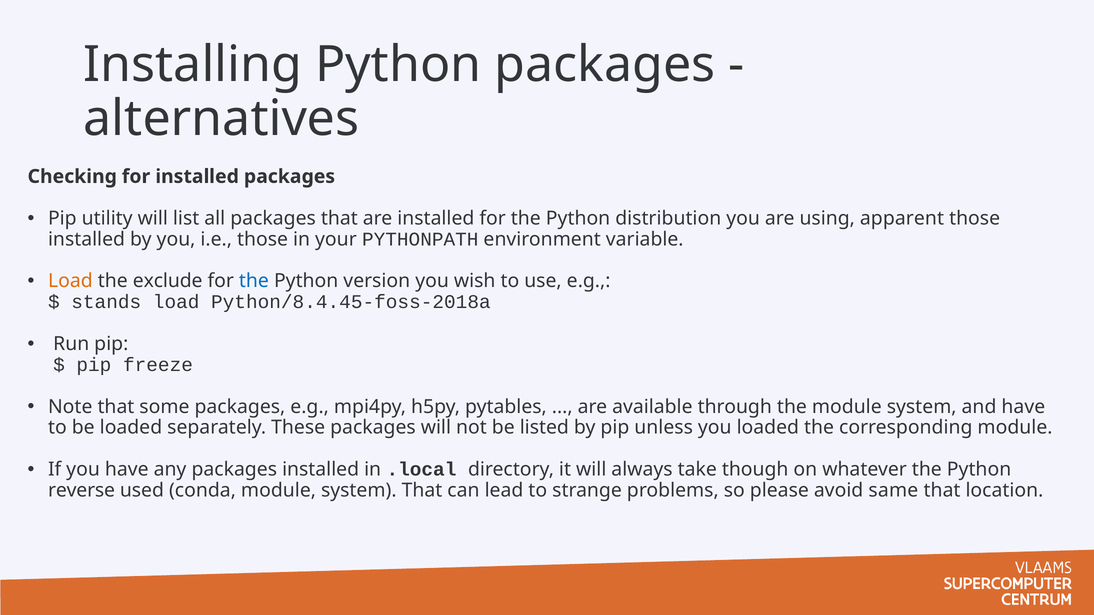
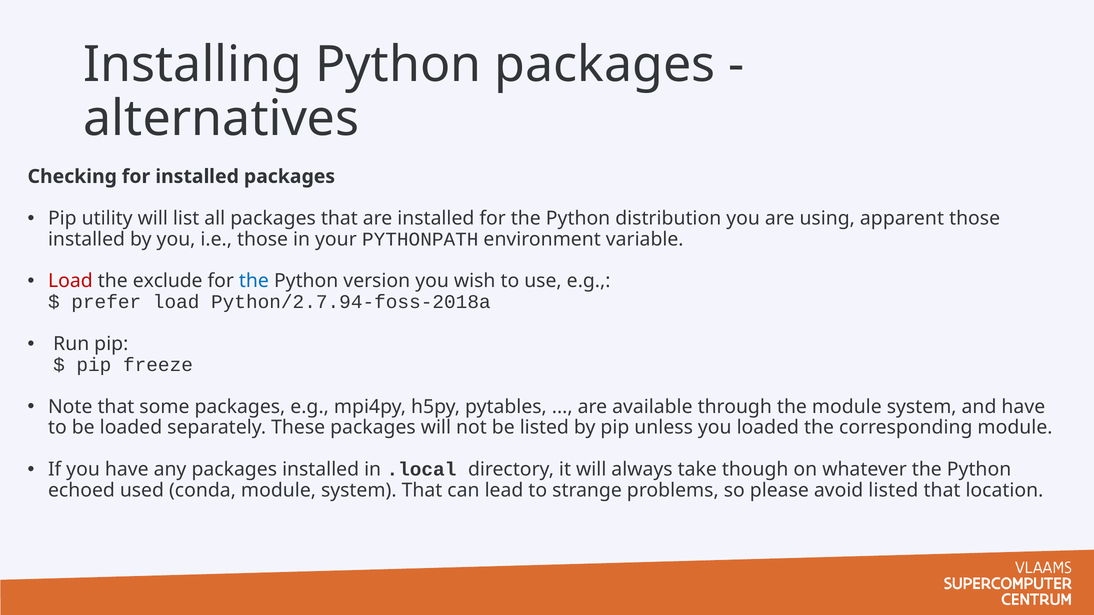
Load colour: orange -> red (70, 281)
stands: stands -> prefer (106, 302)
Python/8.4.45-foss-2018a: Python/8.4.45-foss-2018a -> Python/2.7.94-foss-2018a (351, 302)
reverse: reverse -> echoed (81, 491)
avoid same: same -> listed (893, 491)
